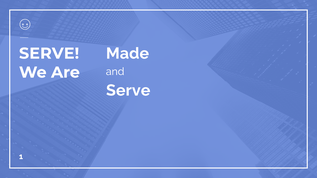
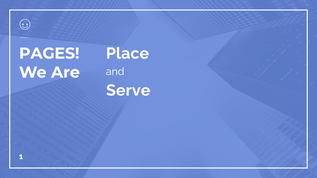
Made: Made -> Place (128, 54)
SERVE: SERVE -> PAGES (49, 54)
